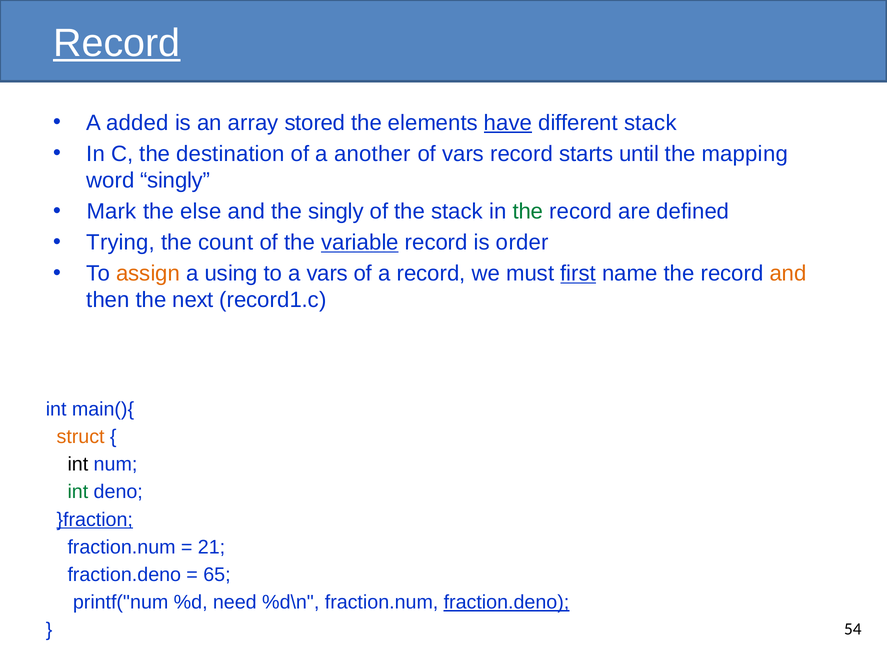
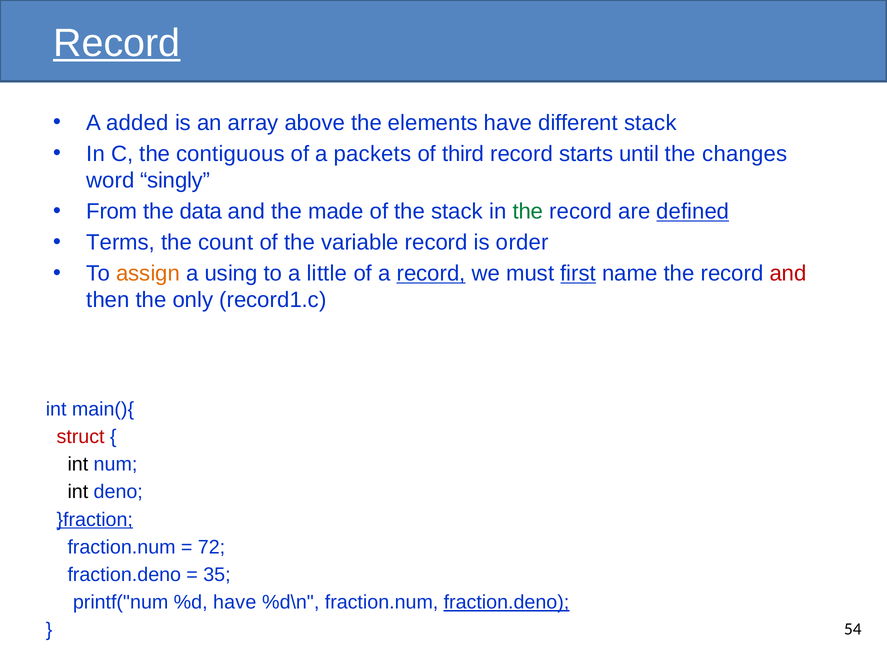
stored: stored -> above (315, 123)
have underline: present -> none (508, 123)
destination: destination -> contiguous (230, 154)
another: another -> packets (373, 154)
of vars: vars -> third (463, 154)
mapping: mapping -> changes (745, 154)
Mark: Mark -> From (112, 211)
else: else -> data (201, 211)
the singly: singly -> made (336, 211)
defined underline: none -> present (693, 211)
Trying: Trying -> Terms (121, 243)
variable underline: present -> none (360, 243)
a vars: vars -> little (327, 274)
record underline: none -> present (431, 274)
and colour: orange -> red (788, 274)
next: next -> only (193, 300)
struct colour: orange -> red (81, 437)
int colour: green -> black (78, 492)
21: 21 -> 72 (212, 547)
65: 65 -> 35 (217, 575)
%d need: need -> have (235, 602)
